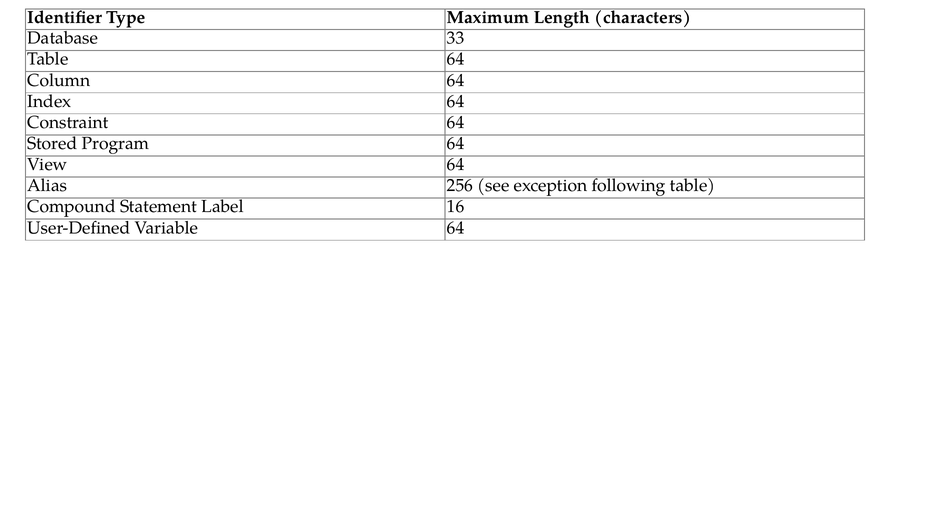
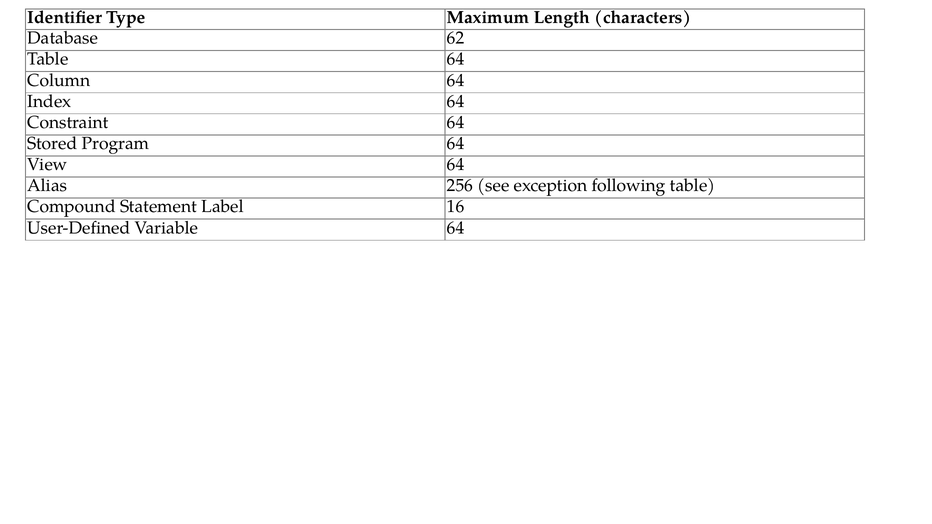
33: 33 -> 62 (456, 38)
